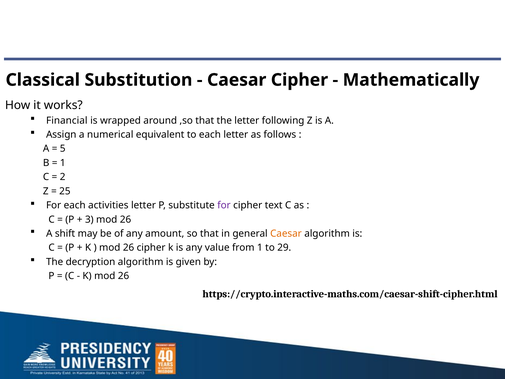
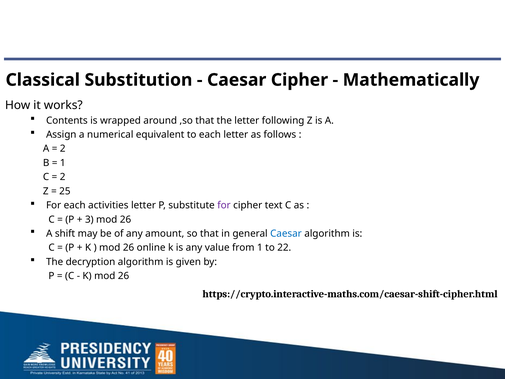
Financial: Financial -> Contents (67, 120)
5: 5 -> 2 (63, 149)
Caesar colour: orange -> blue (286, 233)
26 cipher: cipher -> online (151, 248)
29: 29 -> 22 (284, 248)
